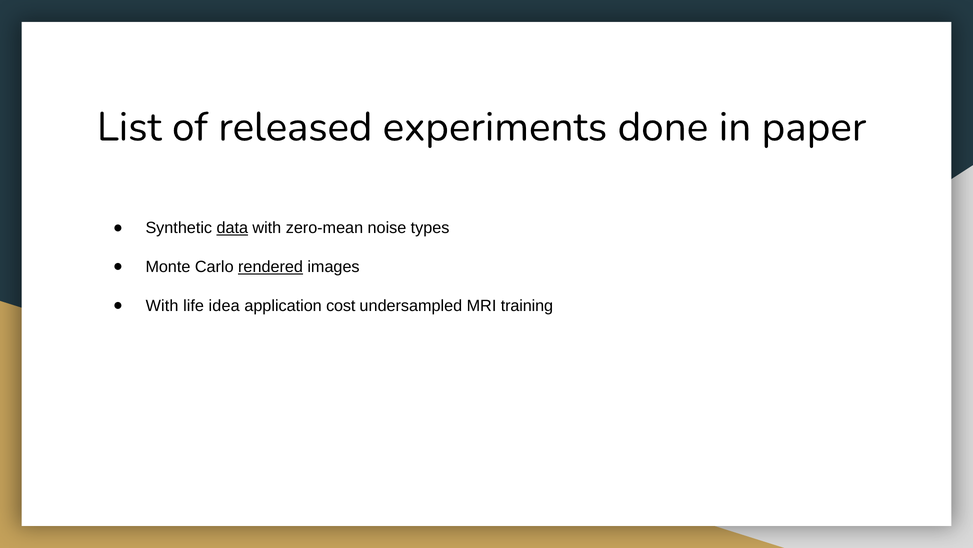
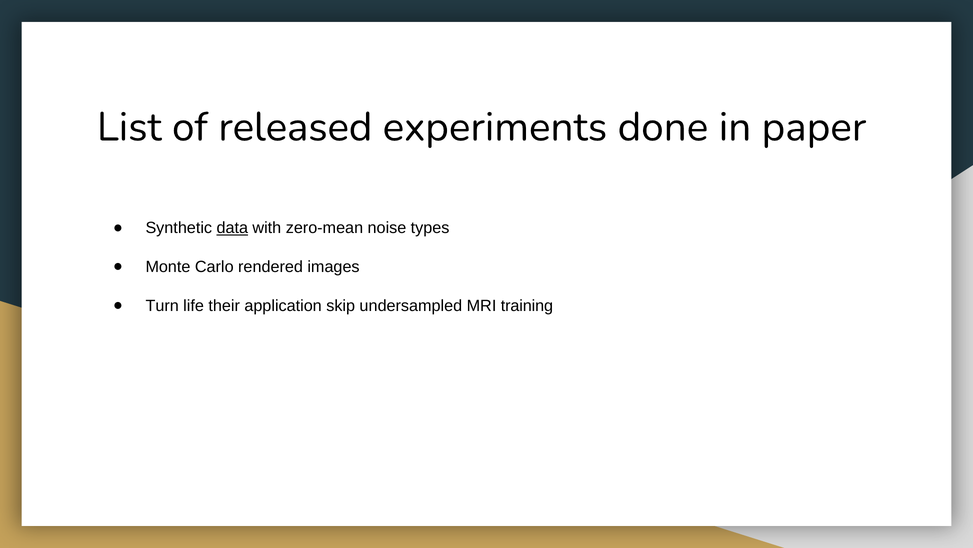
rendered underline: present -> none (271, 267)
With: With -> Turn (162, 306)
idea: idea -> their (224, 306)
cost: cost -> skip (341, 306)
